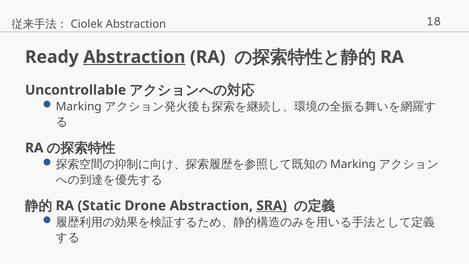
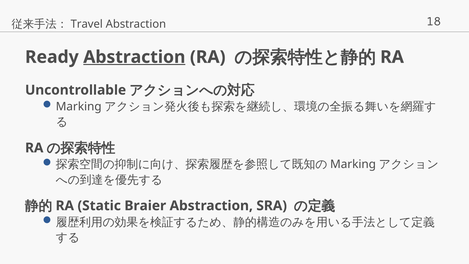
Ciolek: Ciolek -> Travel (87, 24)
Drone: Drone -> Braier (145, 206)
SRA underline: present -> none (272, 206)
